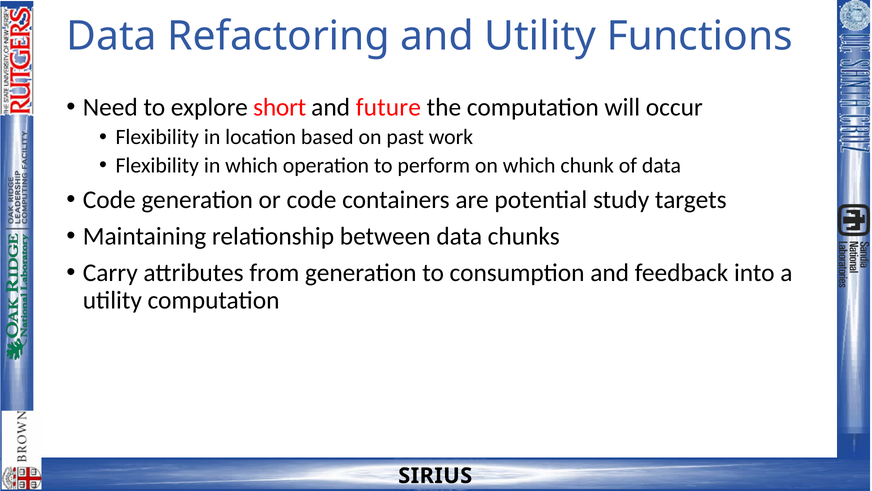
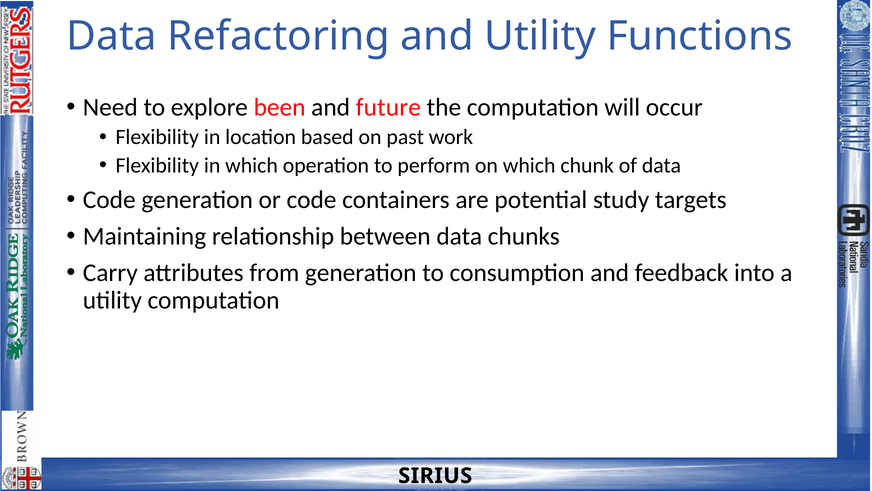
short: short -> been (280, 107)
